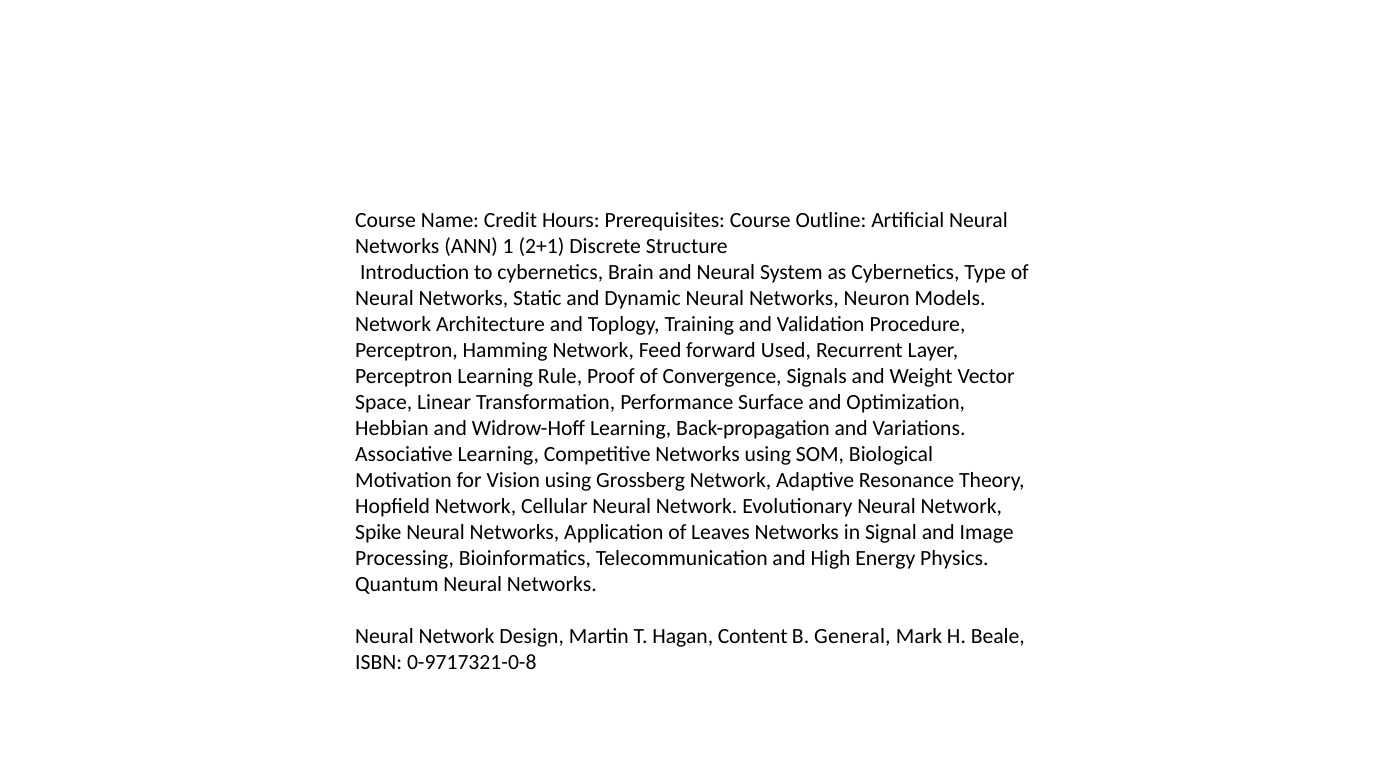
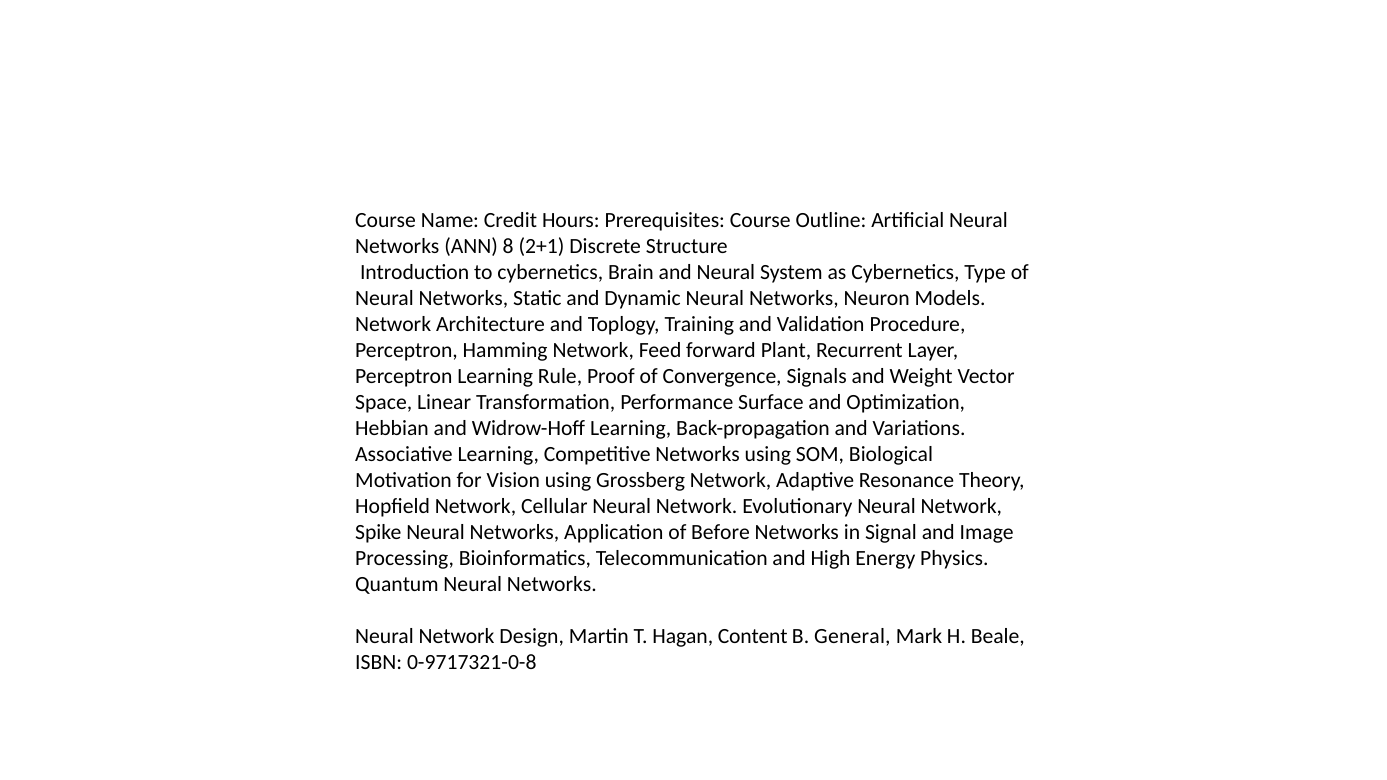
1: 1 -> 8 (508, 247)
Used: Used -> Plant (786, 351)
Leaves: Leaves -> Before (721, 533)
